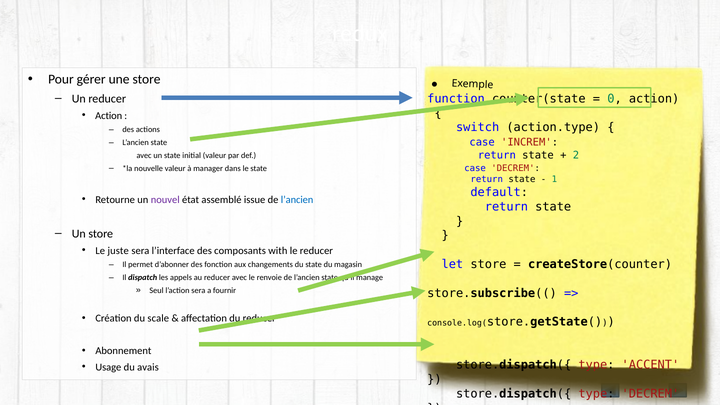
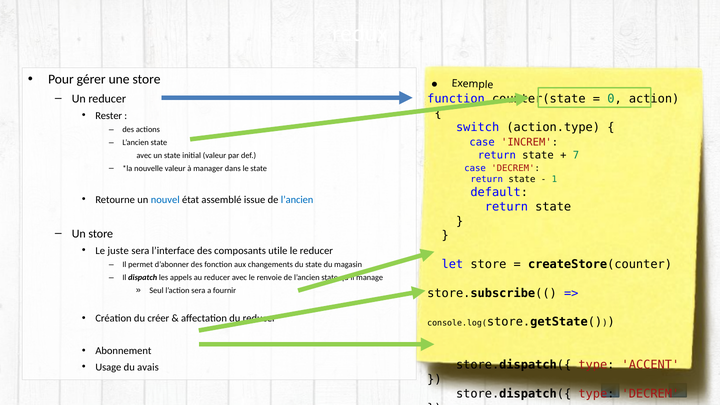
Action: Action -> Rester (109, 116)
2: 2 -> 7 (576, 155)
nouvel colour: purple -> blue (165, 200)
with: with -> utile (278, 251)
scale: scale -> créer (158, 318)
